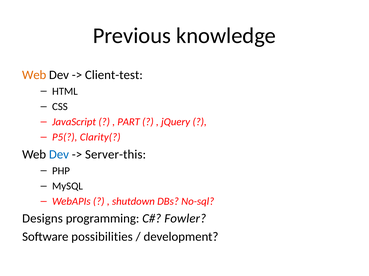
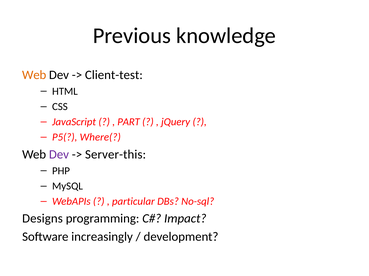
Clarity(: Clarity( -> Where( (100, 138)
Dev colour: blue -> purple (59, 155)
shutdown: shutdown -> particular (133, 202)
Fowler: Fowler -> Impact (185, 219)
possibilities: possibilities -> increasingly (102, 237)
